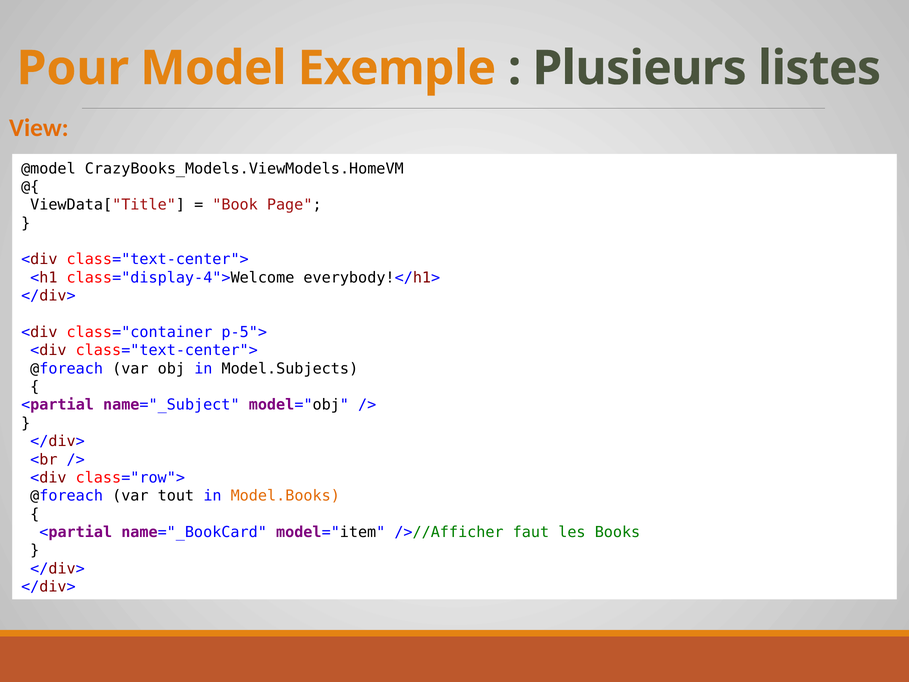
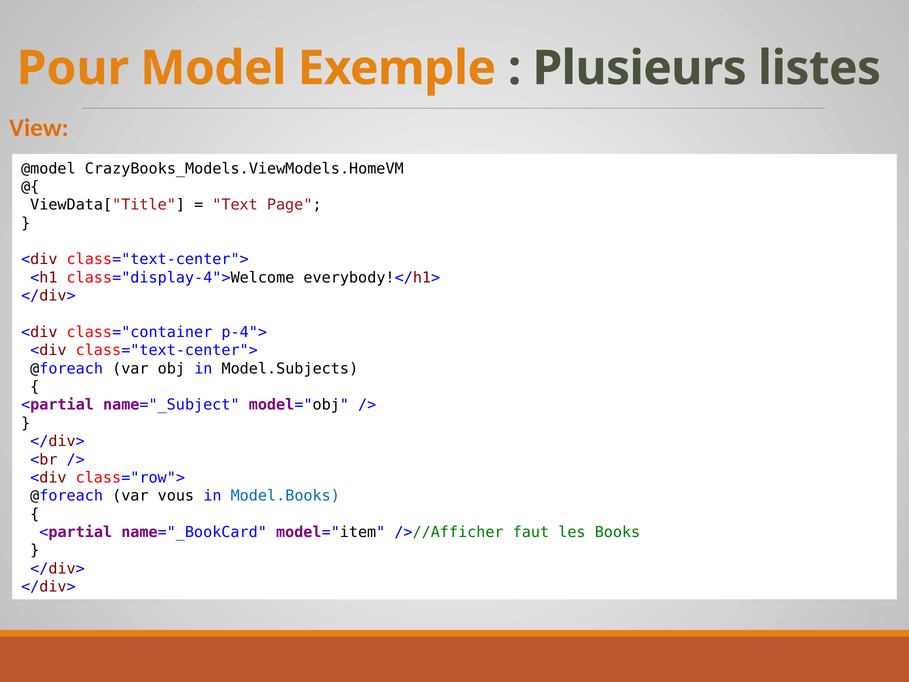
Book: Book -> Text (235, 205)
p-5">: p-5"> -> p-4"> (244, 332)
tout: tout -> vous (176, 496)
Model.Books colour: orange -> blue (285, 496)
